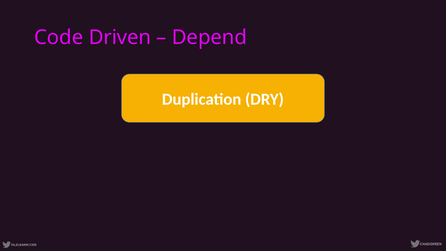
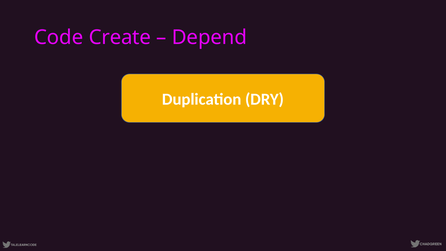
Driven: Driven -> Create (120, 37)
